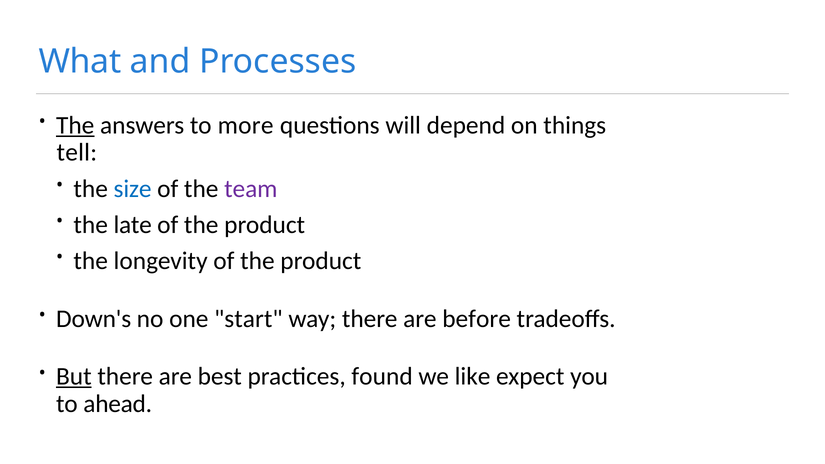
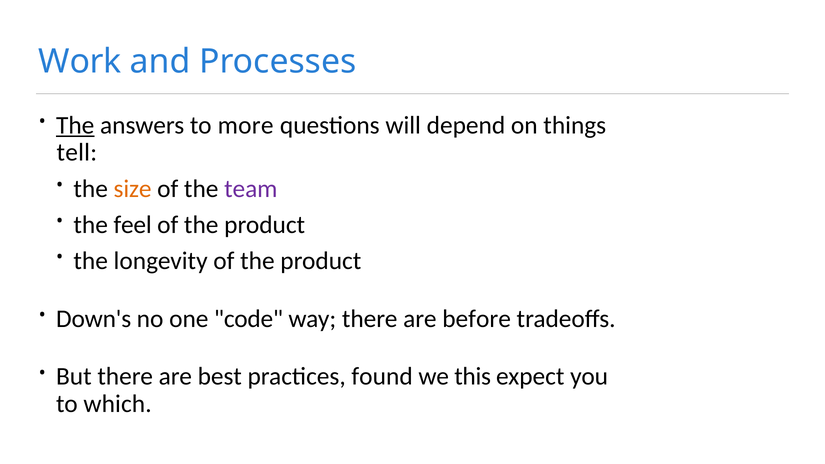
What: What -> Work (80, 62)
size colour: blue -> orange (133, 189)
late: late -> feel (133, 225)
start: start -> code (249, 319)
But underline: present -> none (74, 377)
like: like -> this (473, 377)
ahead: ahead -> which (118, 404)
